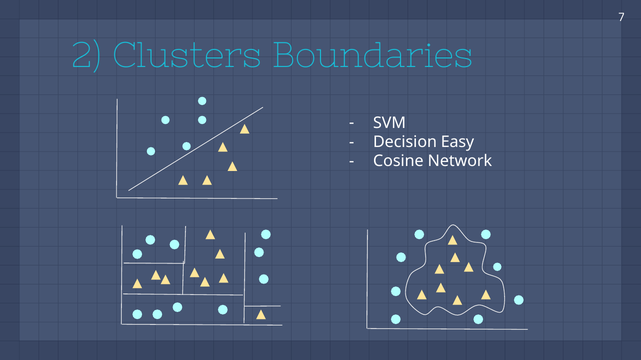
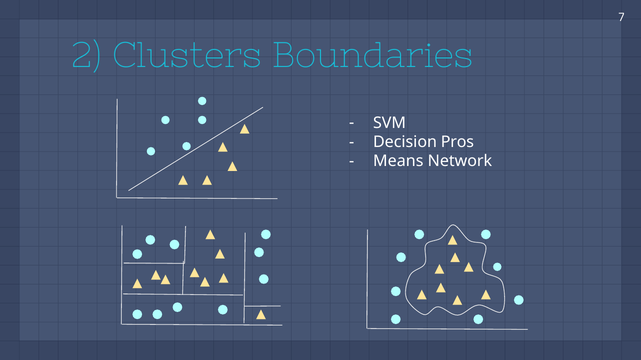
Easy: Easy -> Pros (457, 142)
Cosine: Cosine -> Means (398, 161)
